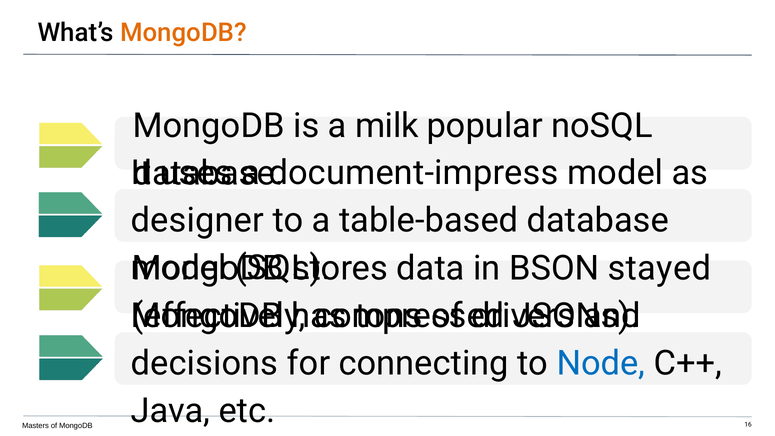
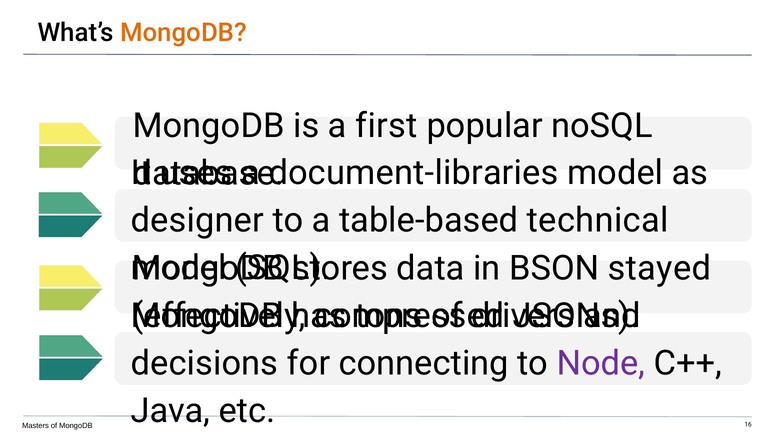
milk: milk -> first (386, 126)
document-impress: document-impress -> document-libraries (414, 173)
table-based database: database -> technical (598, 220)
Node colour: blue -> purple (601, 363)
